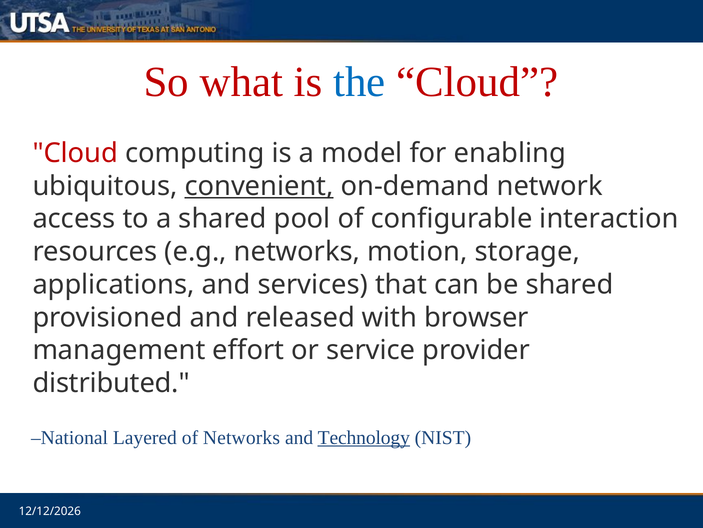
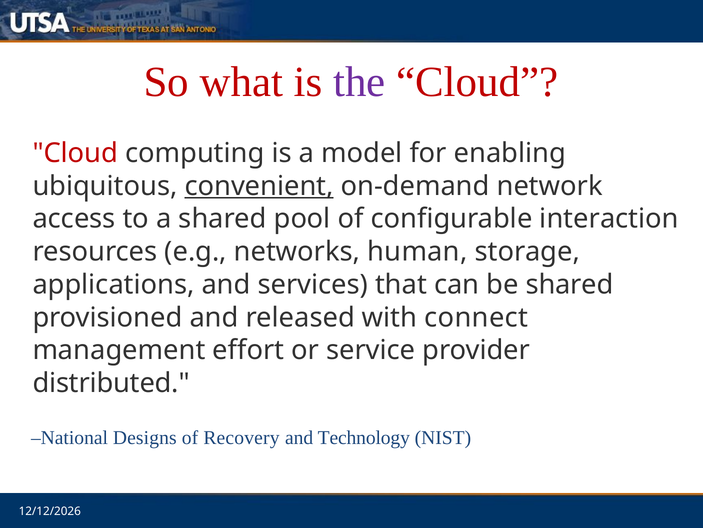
the colour: blue -> purple (359, 82)
motion: motion -> human (417, 251)
browser: browser -> connect (476, 317)
Layered: Layered -> Designs (145, 437)
of Networks: Networks -> Recovery (241, 437)
Technology underline: present -> none (364, 437)
